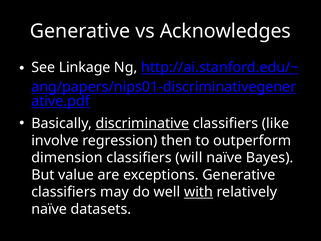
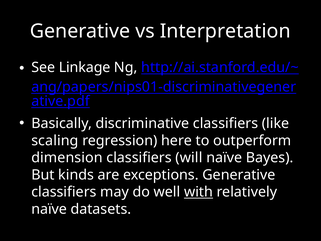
Acknowledges: Acknowledges -> Interpretation (225, 31)
discriminative underline: present -> none (142, 123)
involve: involve -> scaling (55, 140)
then: then -> here (177, 140)
value: value -> kinds (76, 175)
